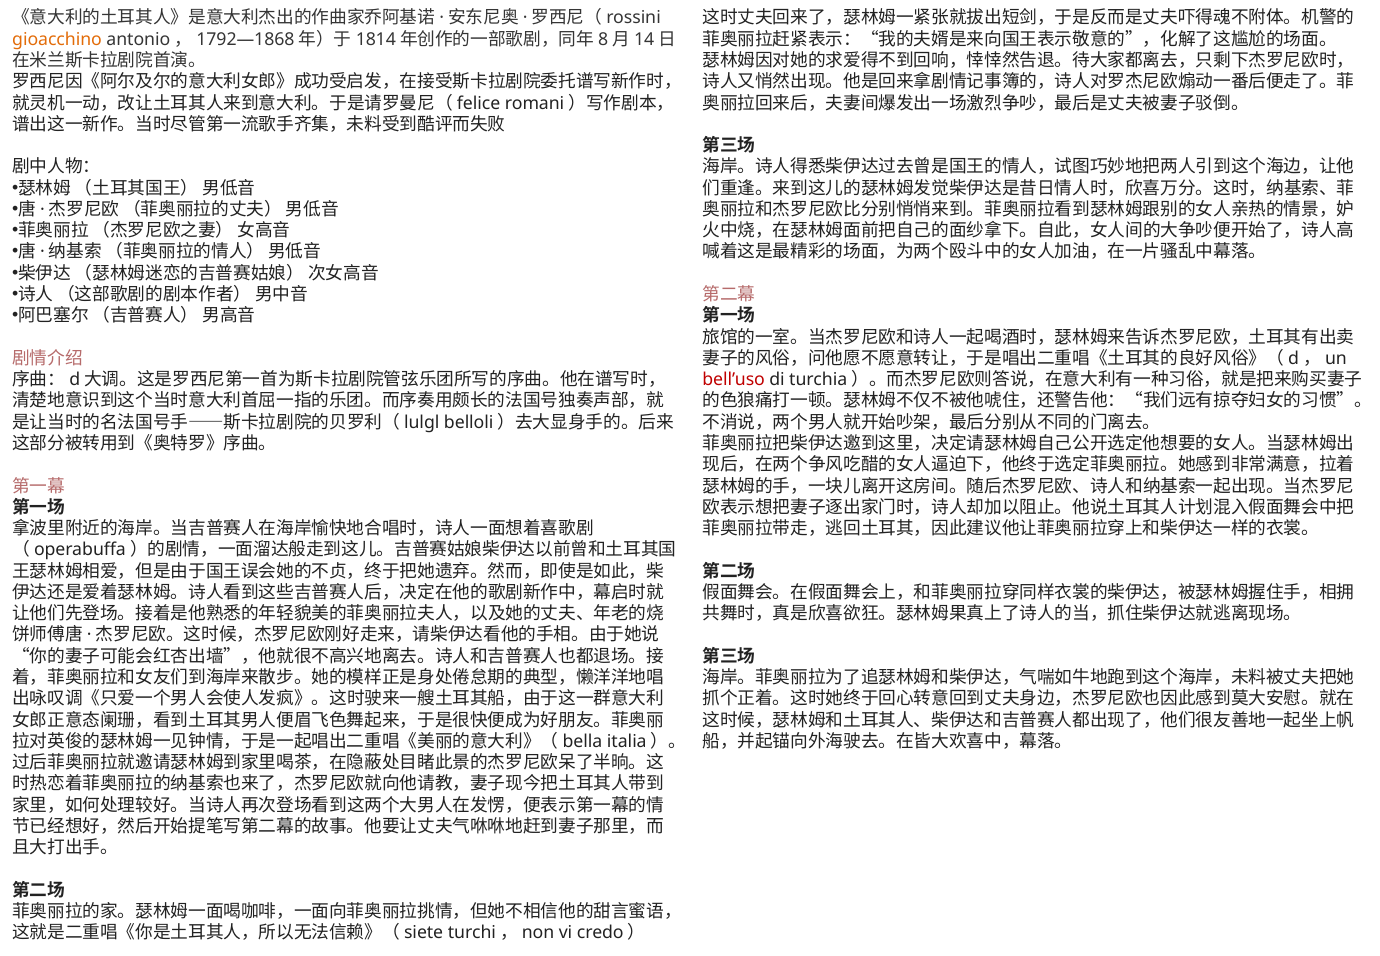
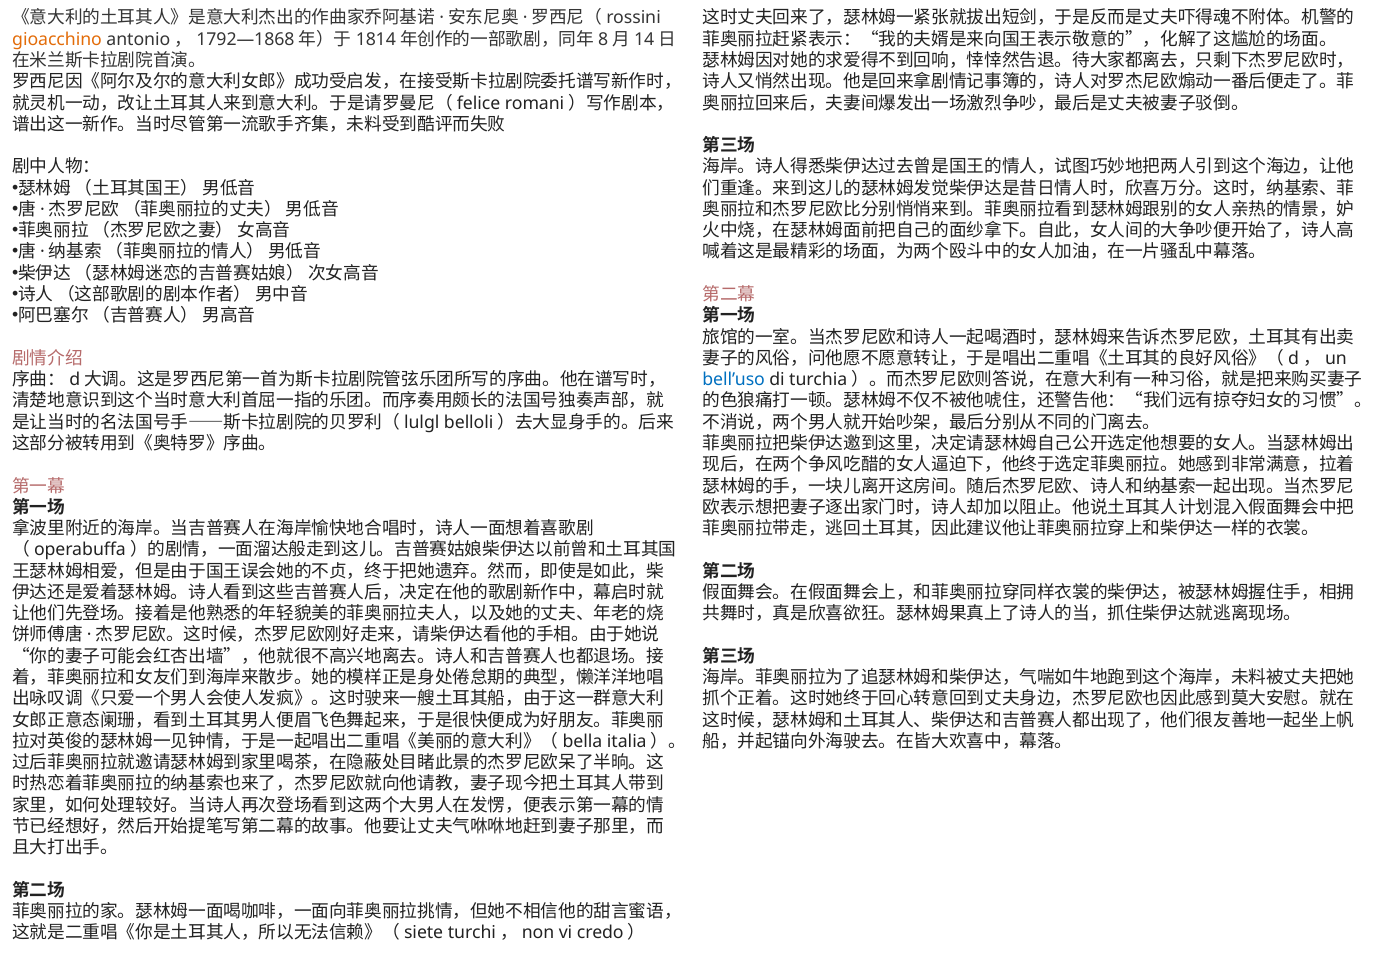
bell’uso colour: red -> blue (734, 380)
